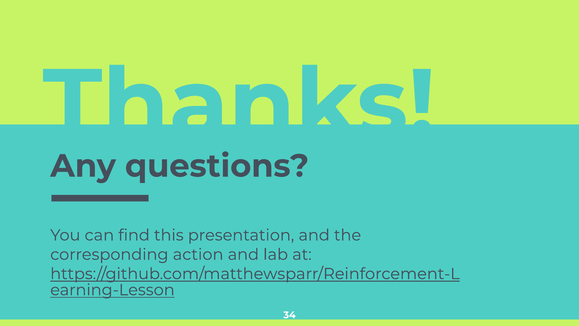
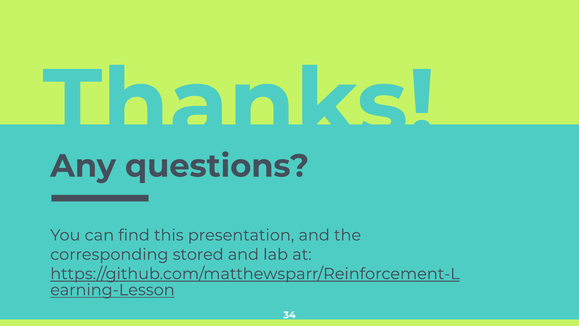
action: action -> stored (198, 254)
